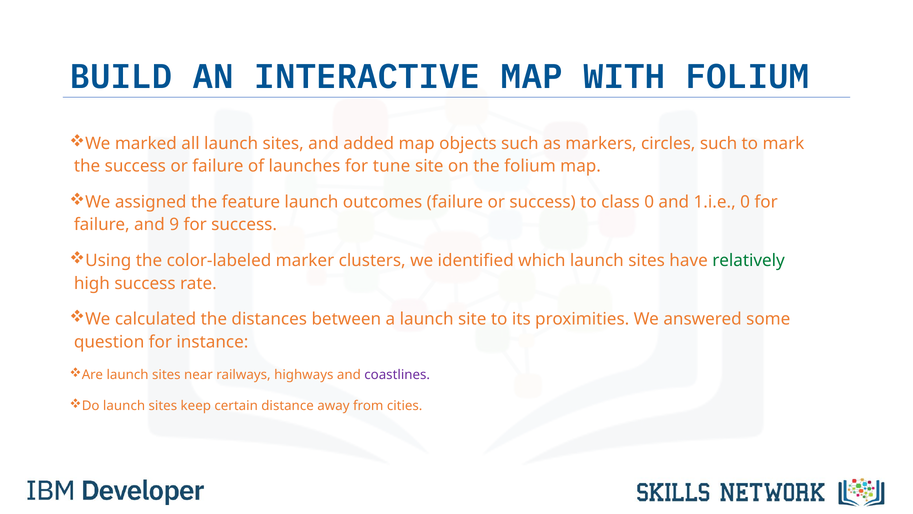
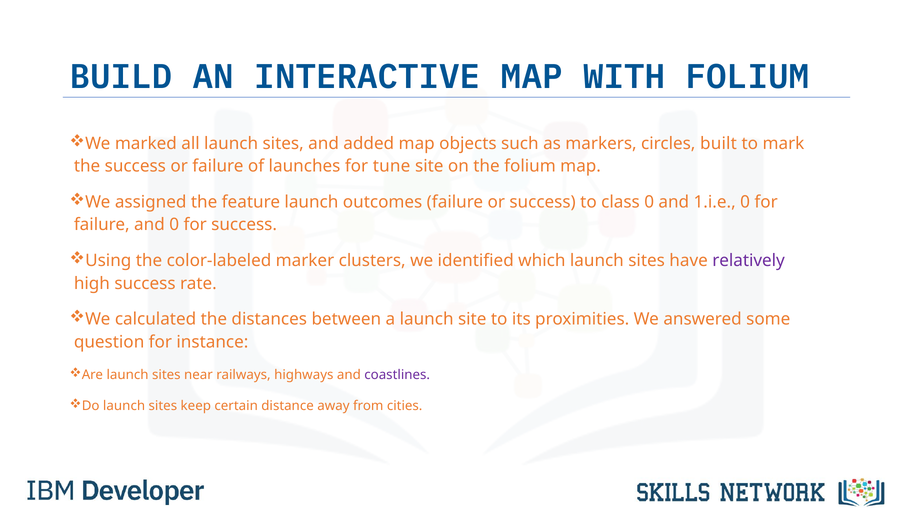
circles such: such -> built (718, 144)
and 9: 9 -> 0 (174, 225)
relatively colour: green -> purple (749, 261)
